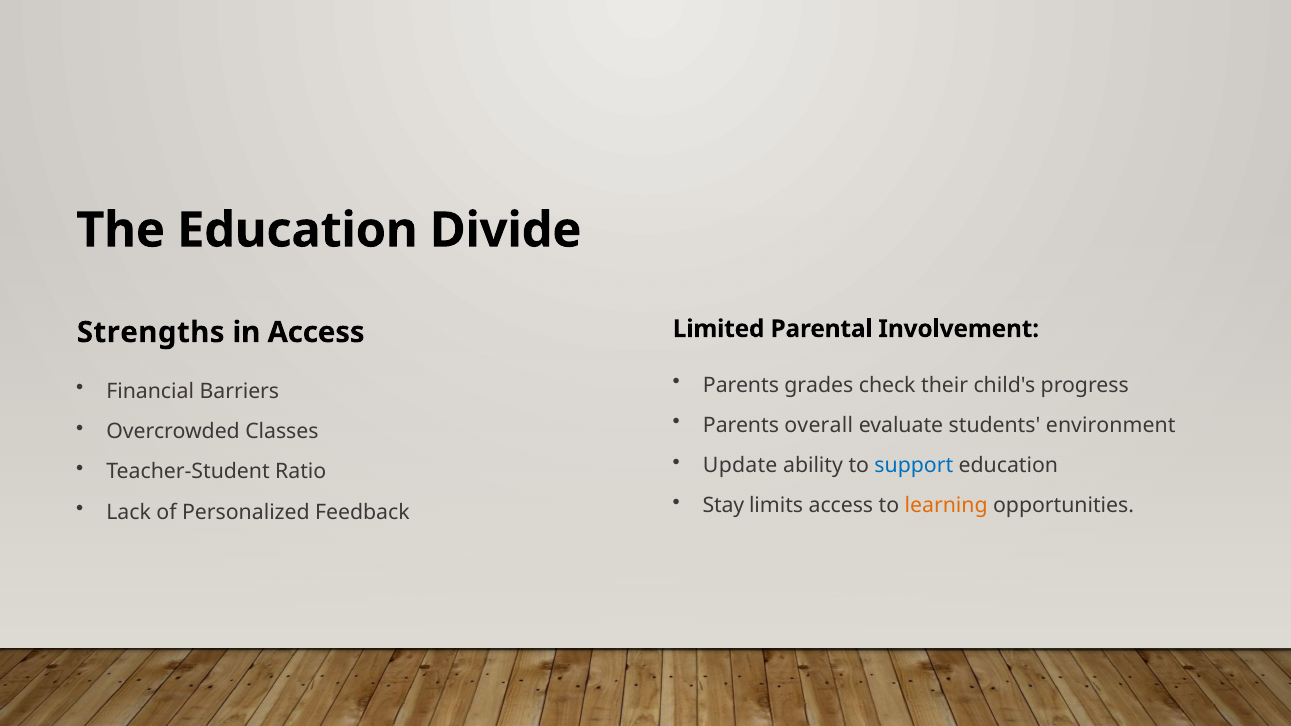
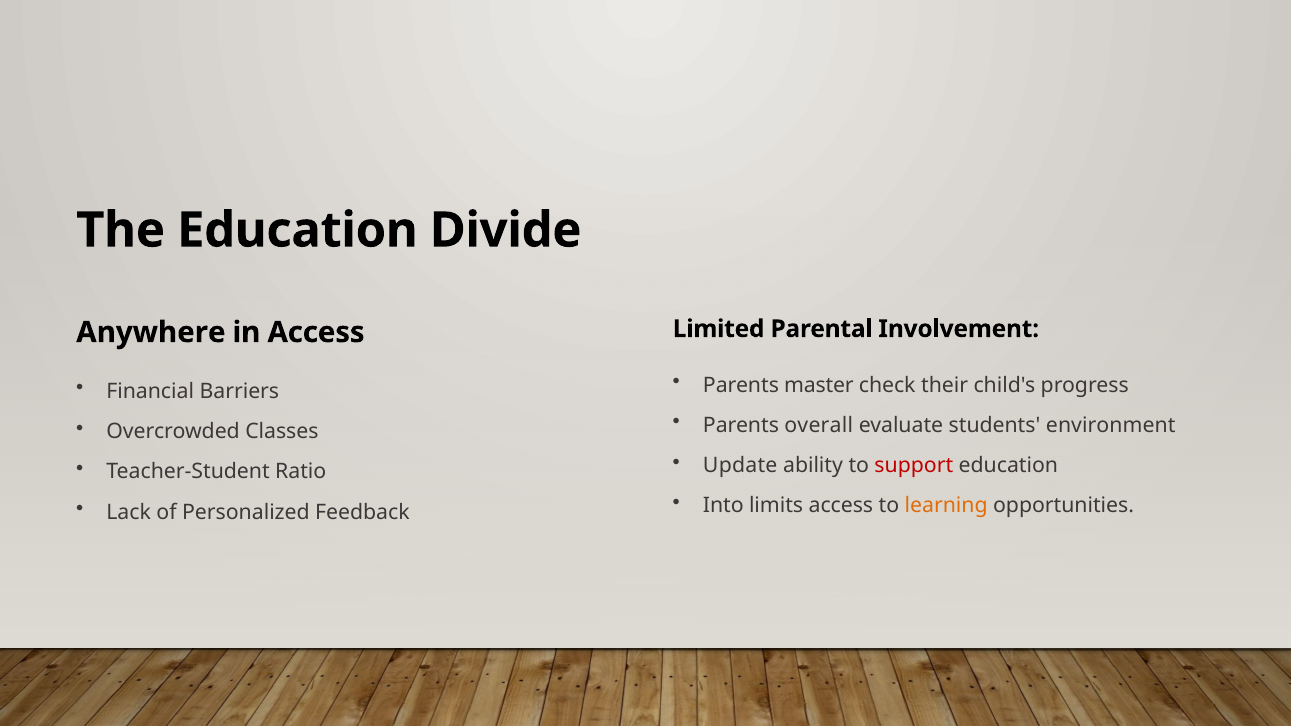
Strengths: Strengths -> Anywhere (151, 332)
grades: grades -> master (819, 385)
support colour: blue -> red (914, 466)
Stay: Stay -> Into (723, 506)
